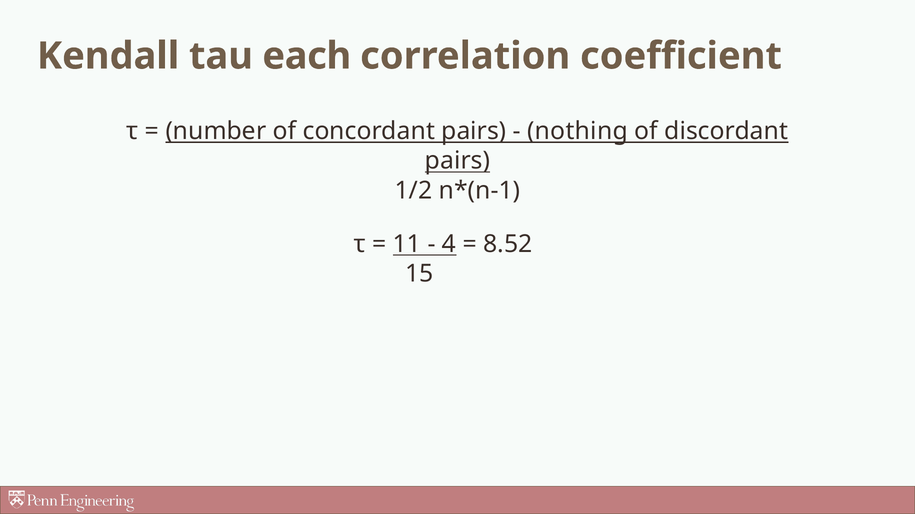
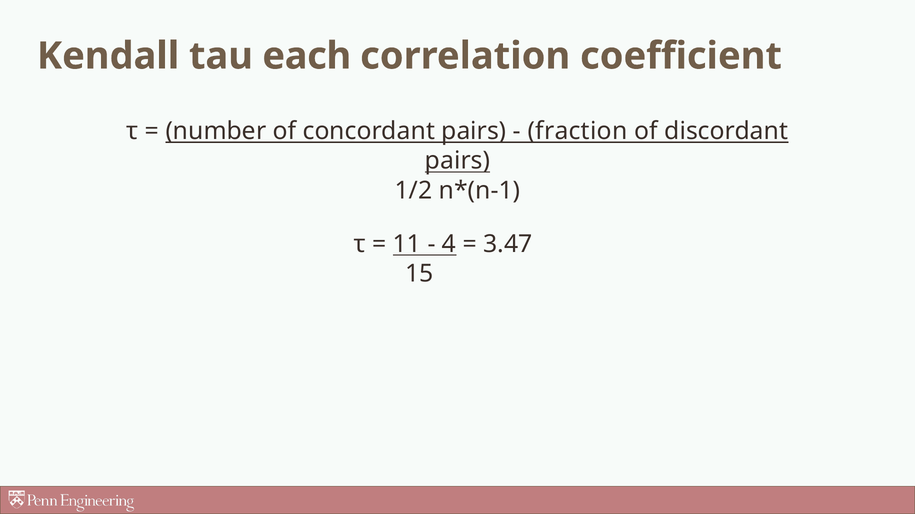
nothing: nothing -> fraction (578, 131)
8.52: 8.52 -> 3.47 (508, 244)
